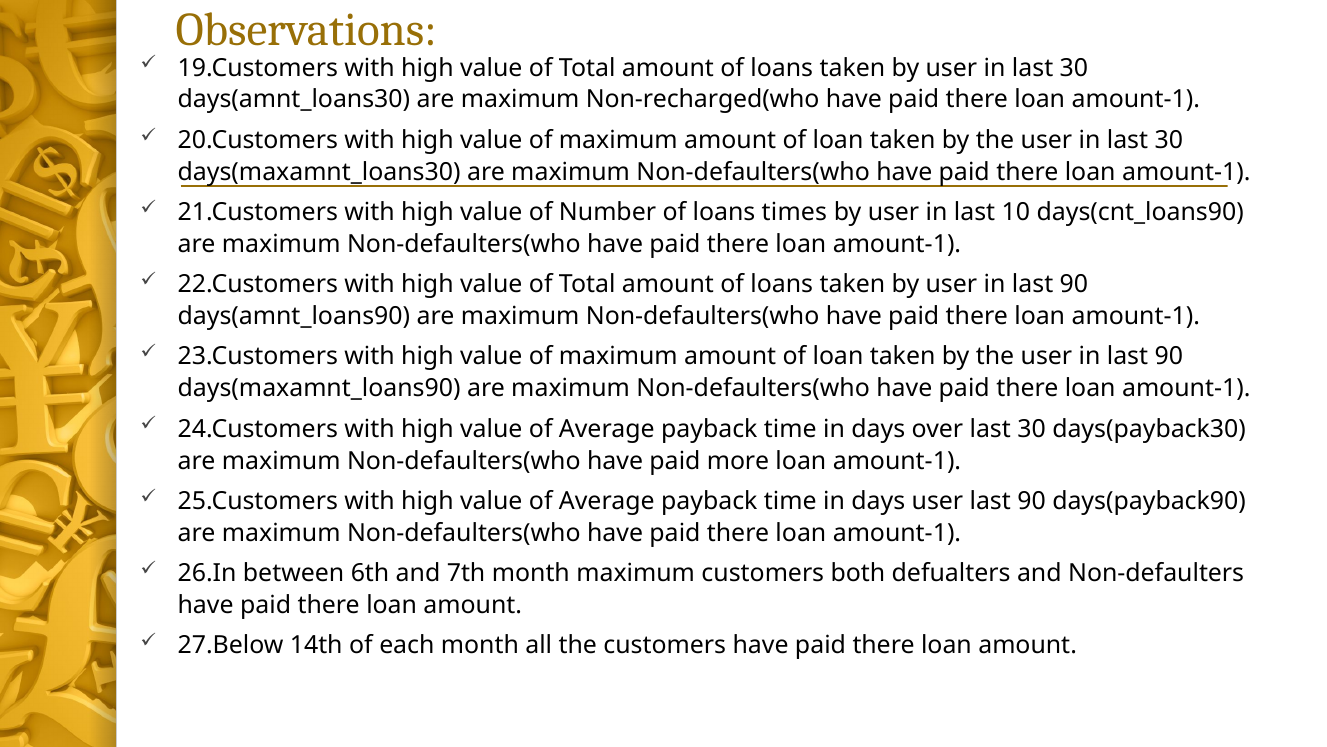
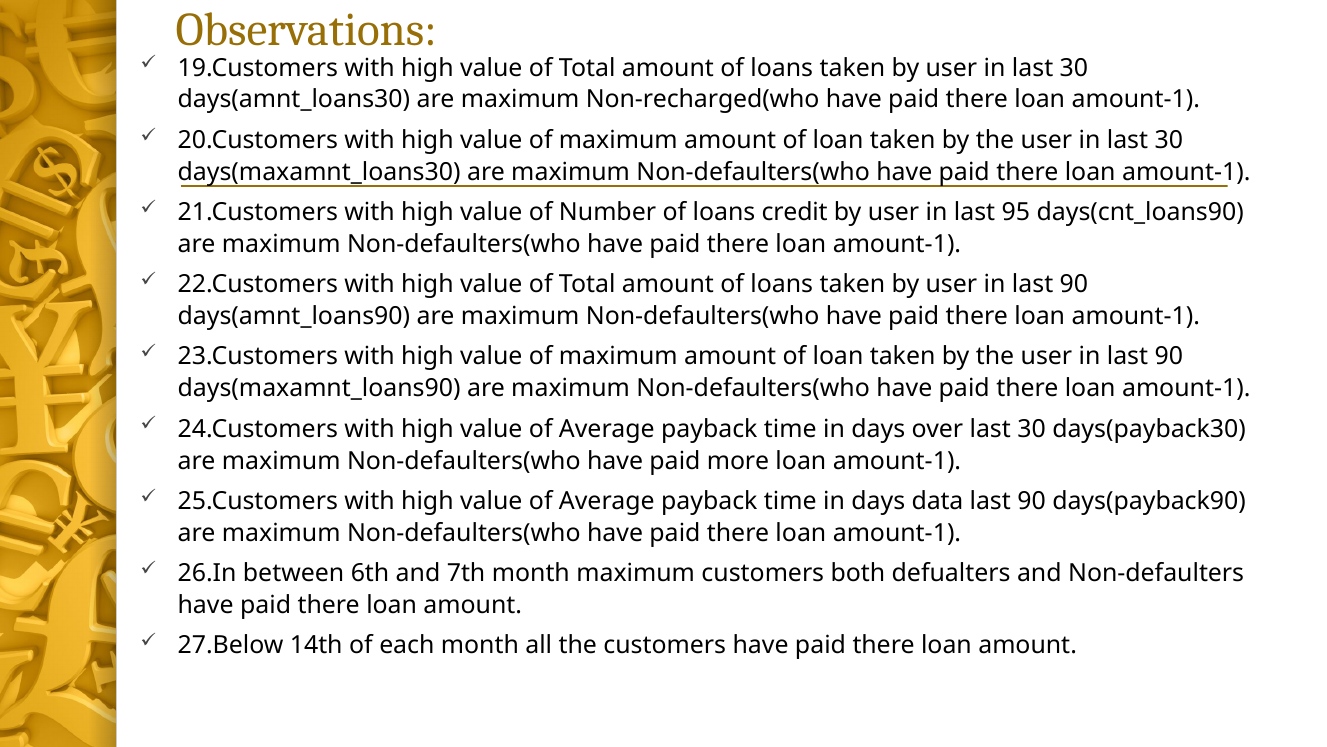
times: times -> credit (795, 212)
10: 10 -> 95 (1016, 212)
days user: user -> data (938, 501)
